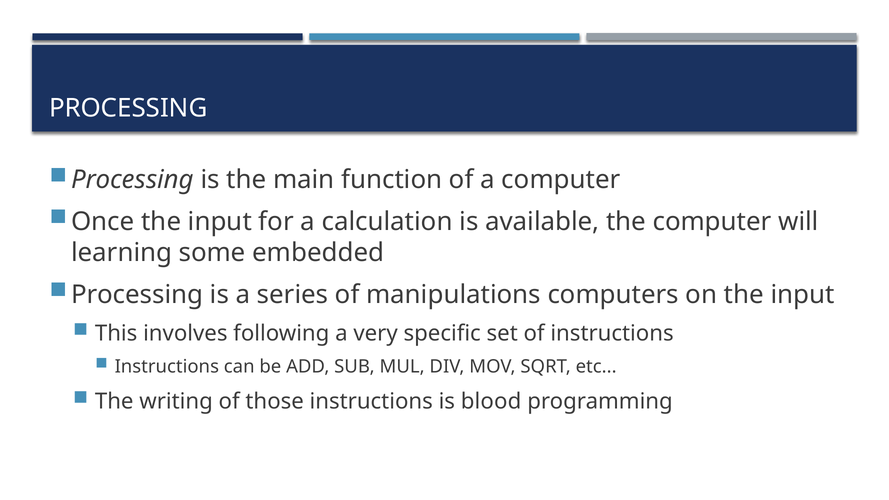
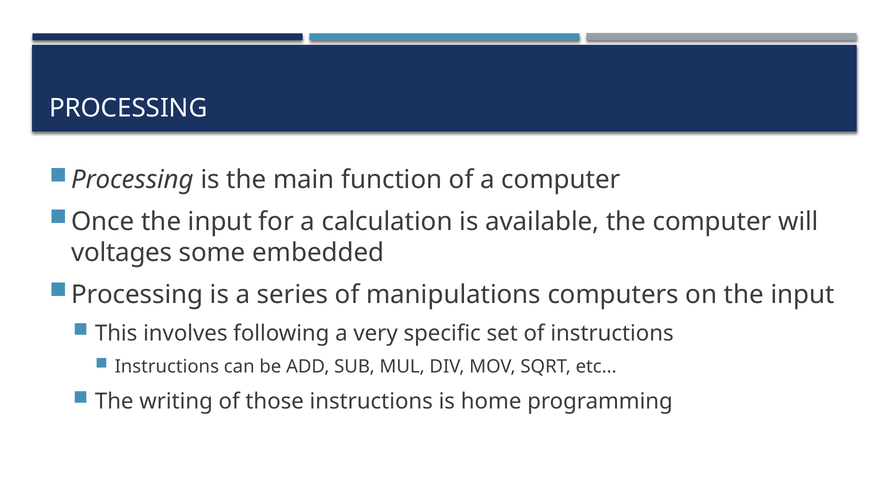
learning: learning -> voltages (122, 253)
blood: blood -> home (491, 401)
